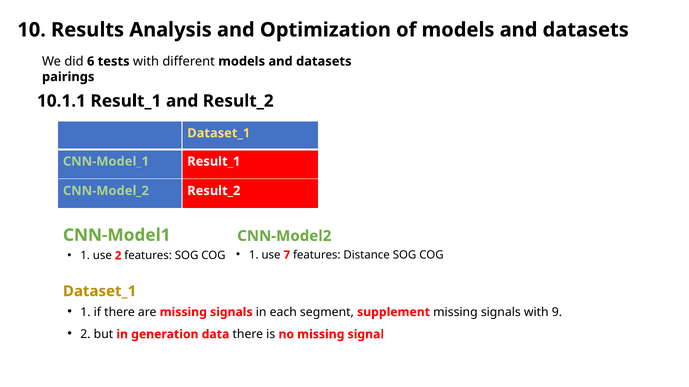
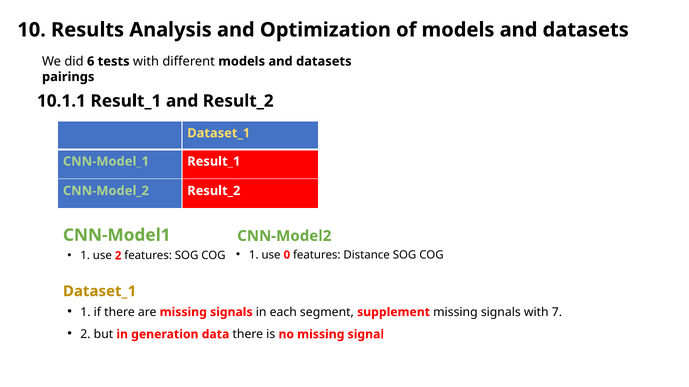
7: 7 -> 0 (287, 255)
9: 9 -> 7 (557, 313)
